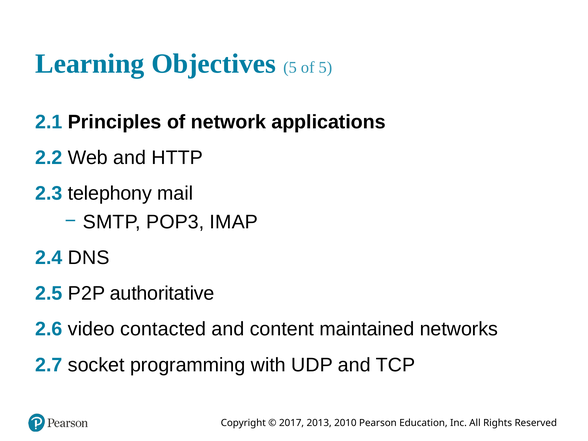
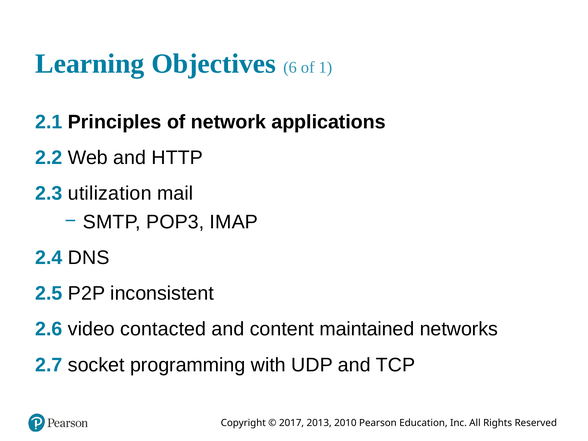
Objectives 5: 5 -> 6 (290, 68)
of 5: 5 -> 1 (325, 68)
telephony: telephony -> utilization (110, 193)
authoritative: authoritative -> inconsistent (162, 293)
